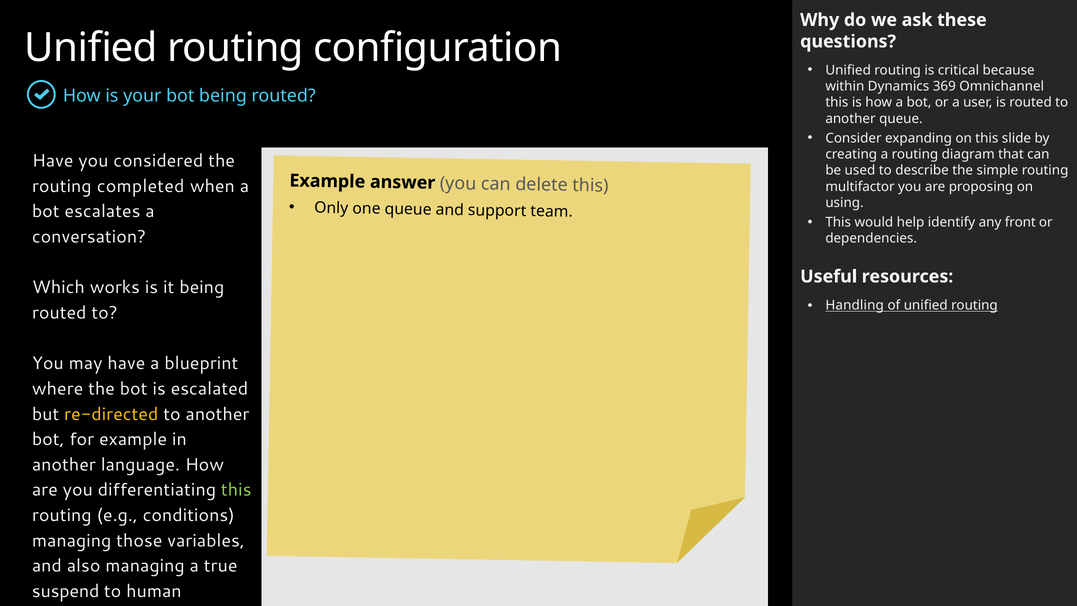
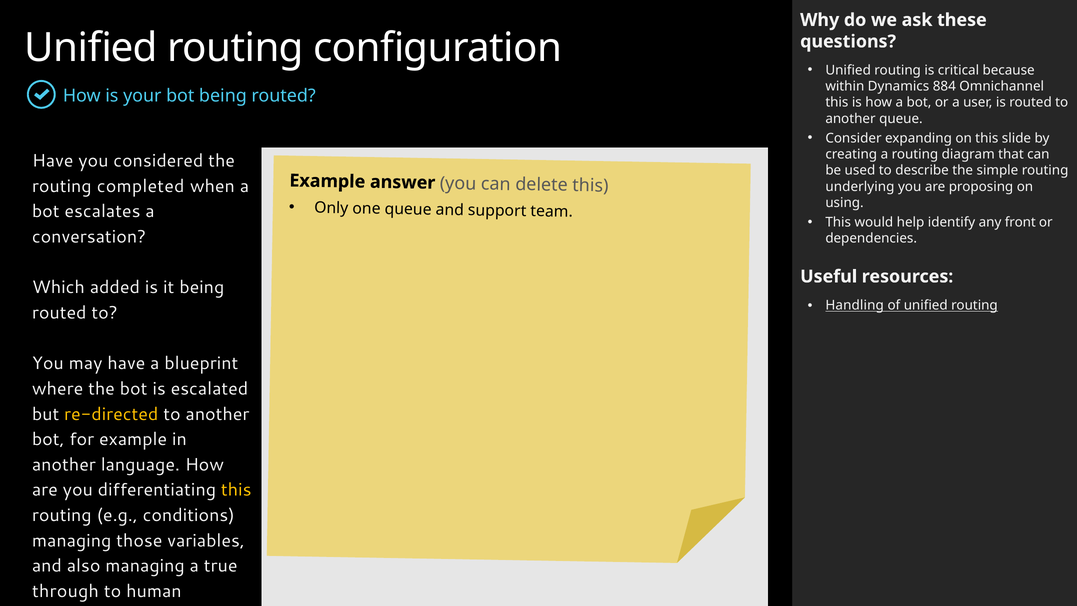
369: 369 -> 884 (944, 86)
multifactor: multifactor -> underlying (860, 187)
works: works -> added (115, 287)
this colour: light green -> yellow (236, 490)
suspend: suspend -> through (65, 591)
